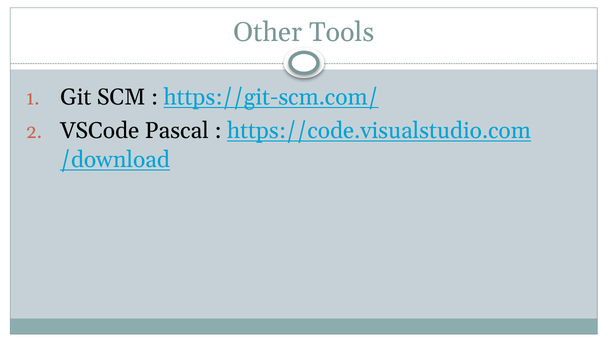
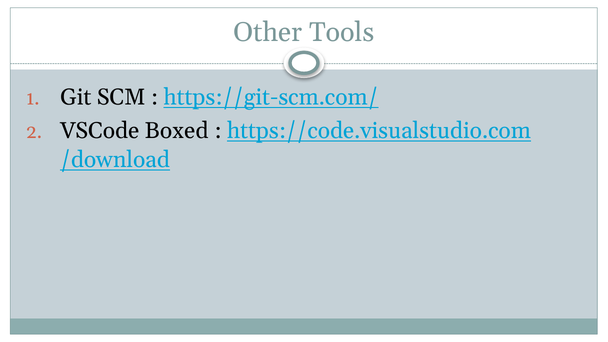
Pascal: Pascal -> Boxed (177, 131)
